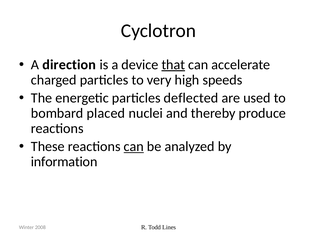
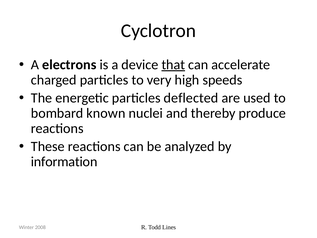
direction: direction -> electrons (69, 65)
placed: placed -> known (106, 113)
can underline: present -> none (134, 146)
